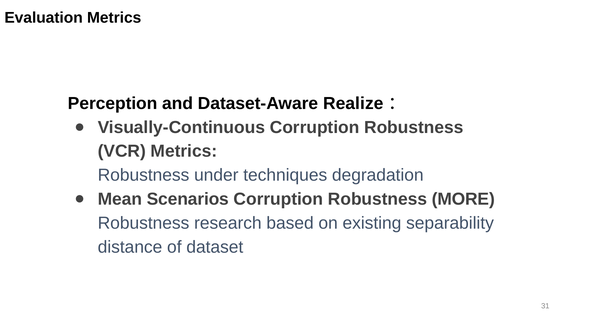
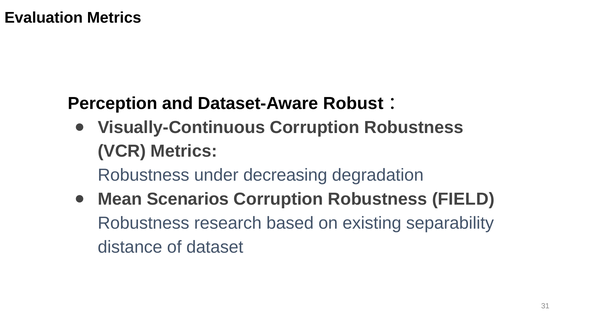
Realize: Realize -> Robust (353, 103)
techniques: techniques -> decreasing (285, 175)
MORE: MORE -> FIELD (463, 199)
